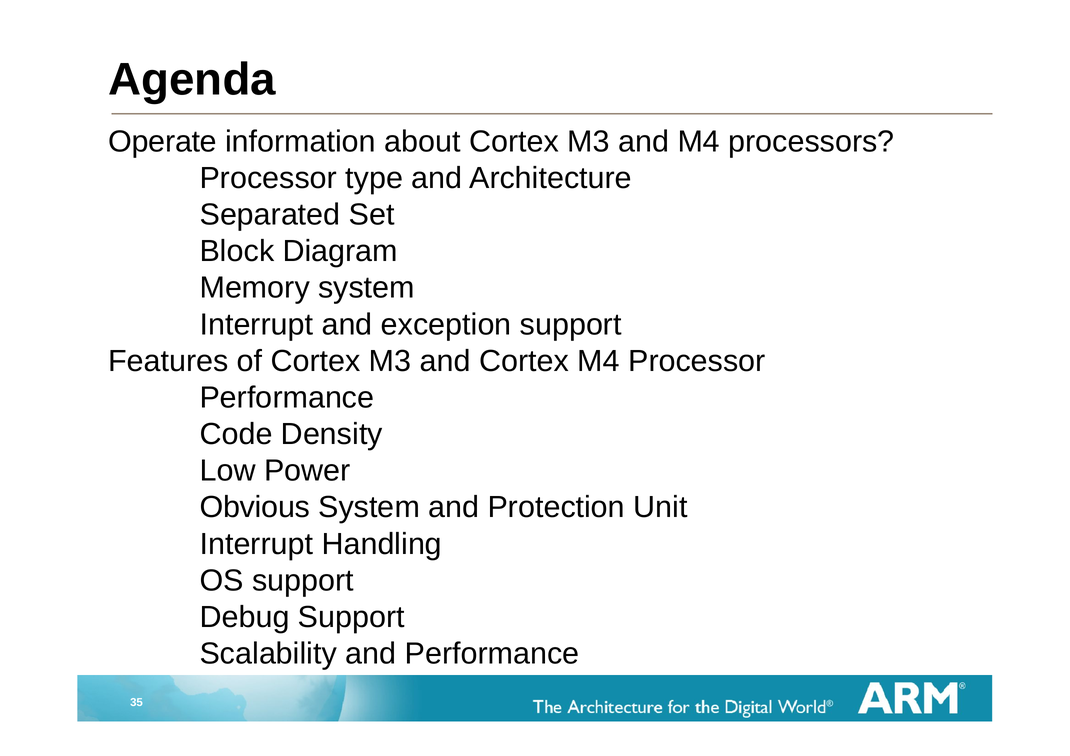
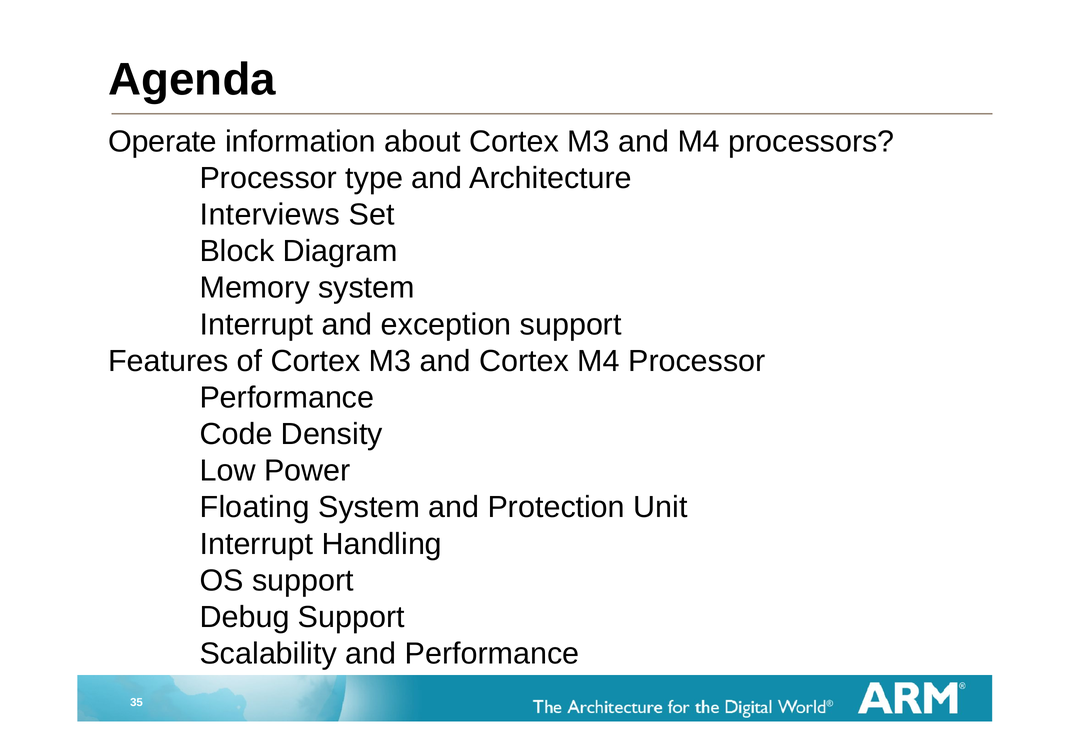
Separated: Separated -> Interviews (270, 215)
Obvious: Obvious -> Floating (255, 507)
